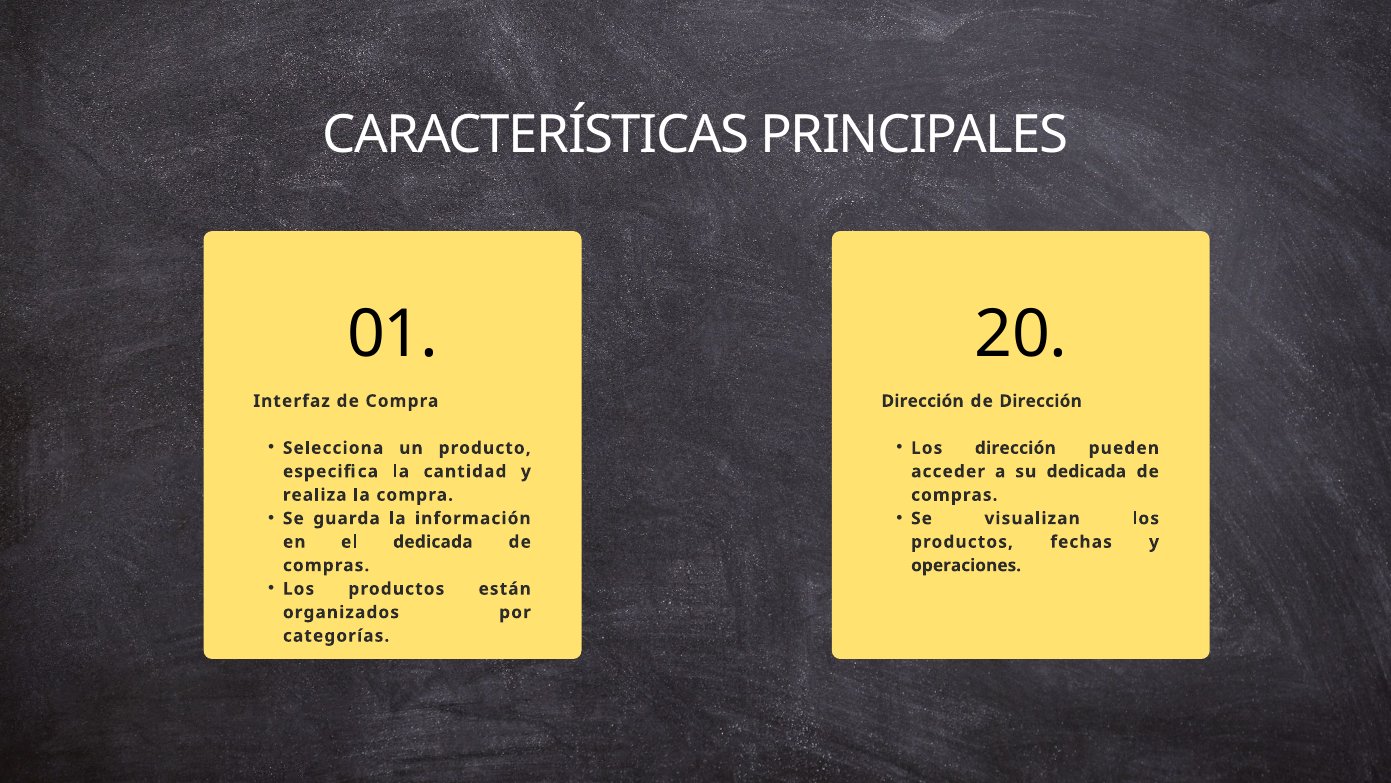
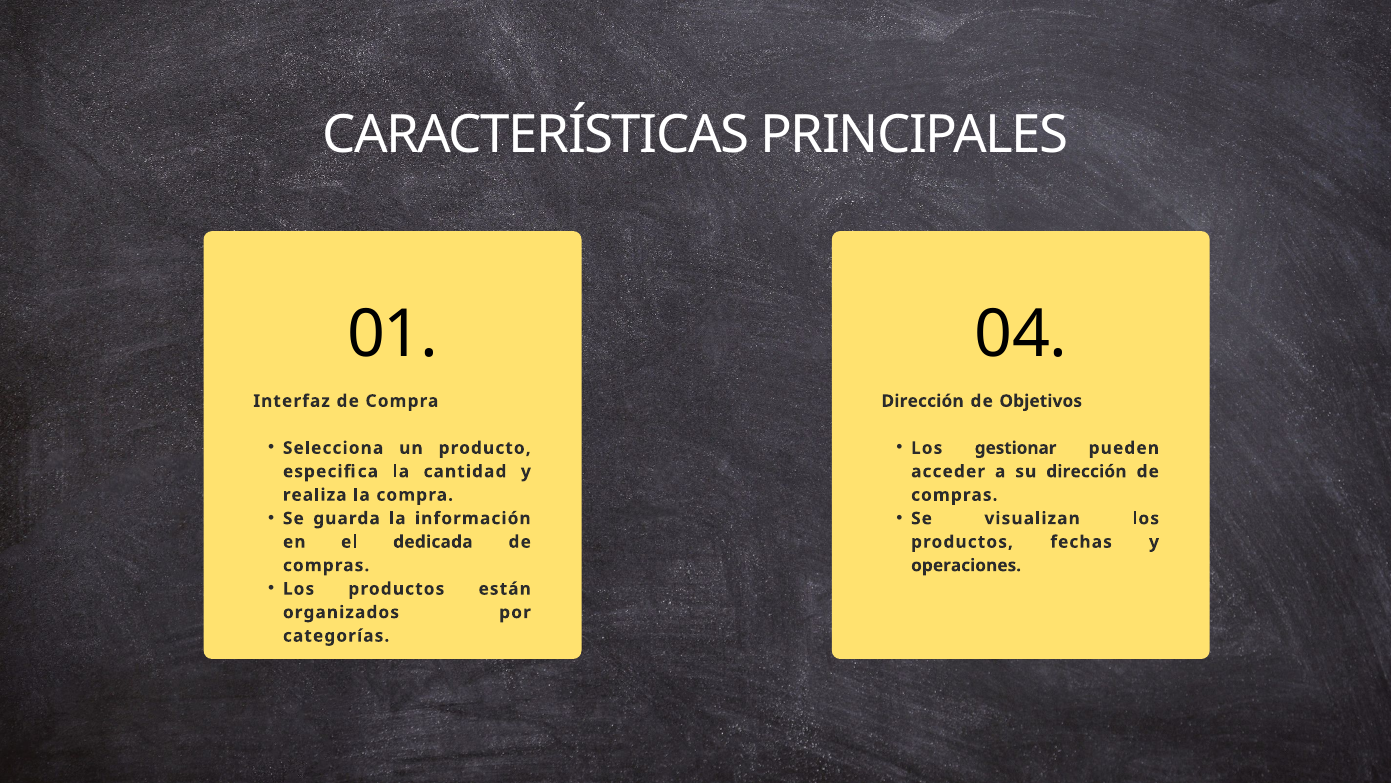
20: 20 -> 04 (1021, 334)
de Dirección: Dirección -> Objetivos (1041, 401)
Los dirección: dirección -> gestionar (1016, 448)
su dedicada: dedicada -> dirección (1086, 471)
